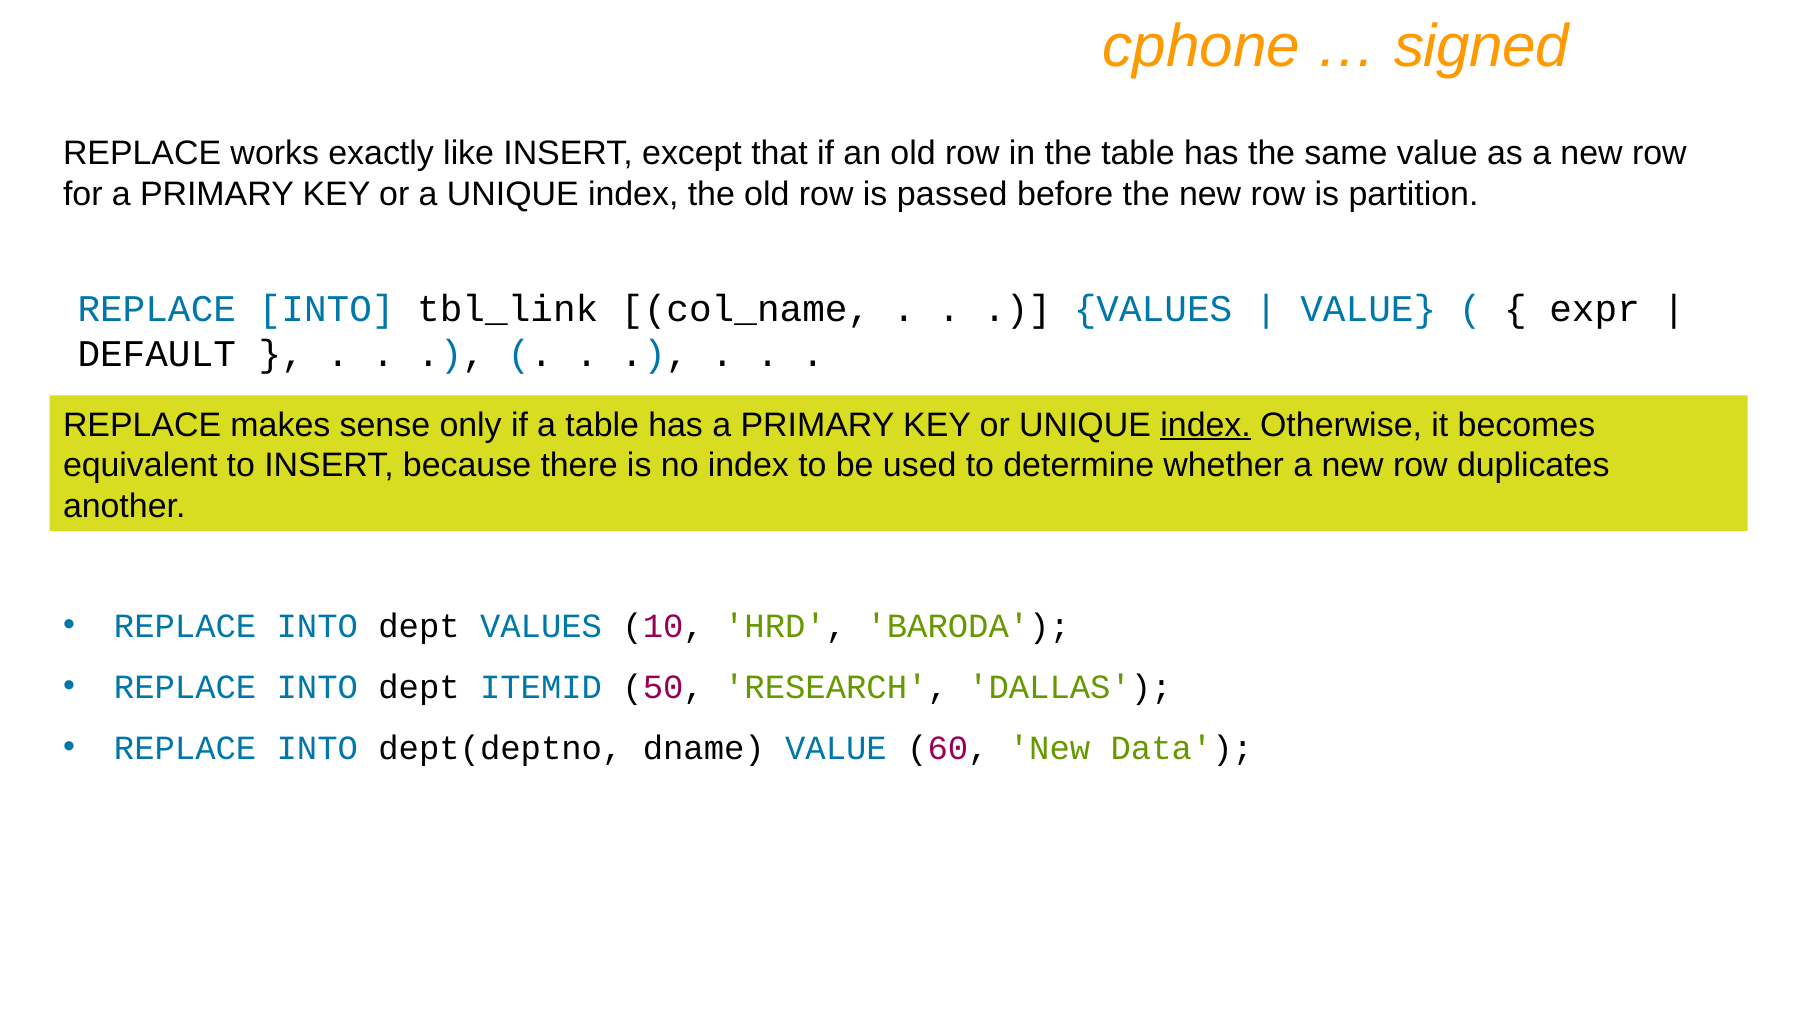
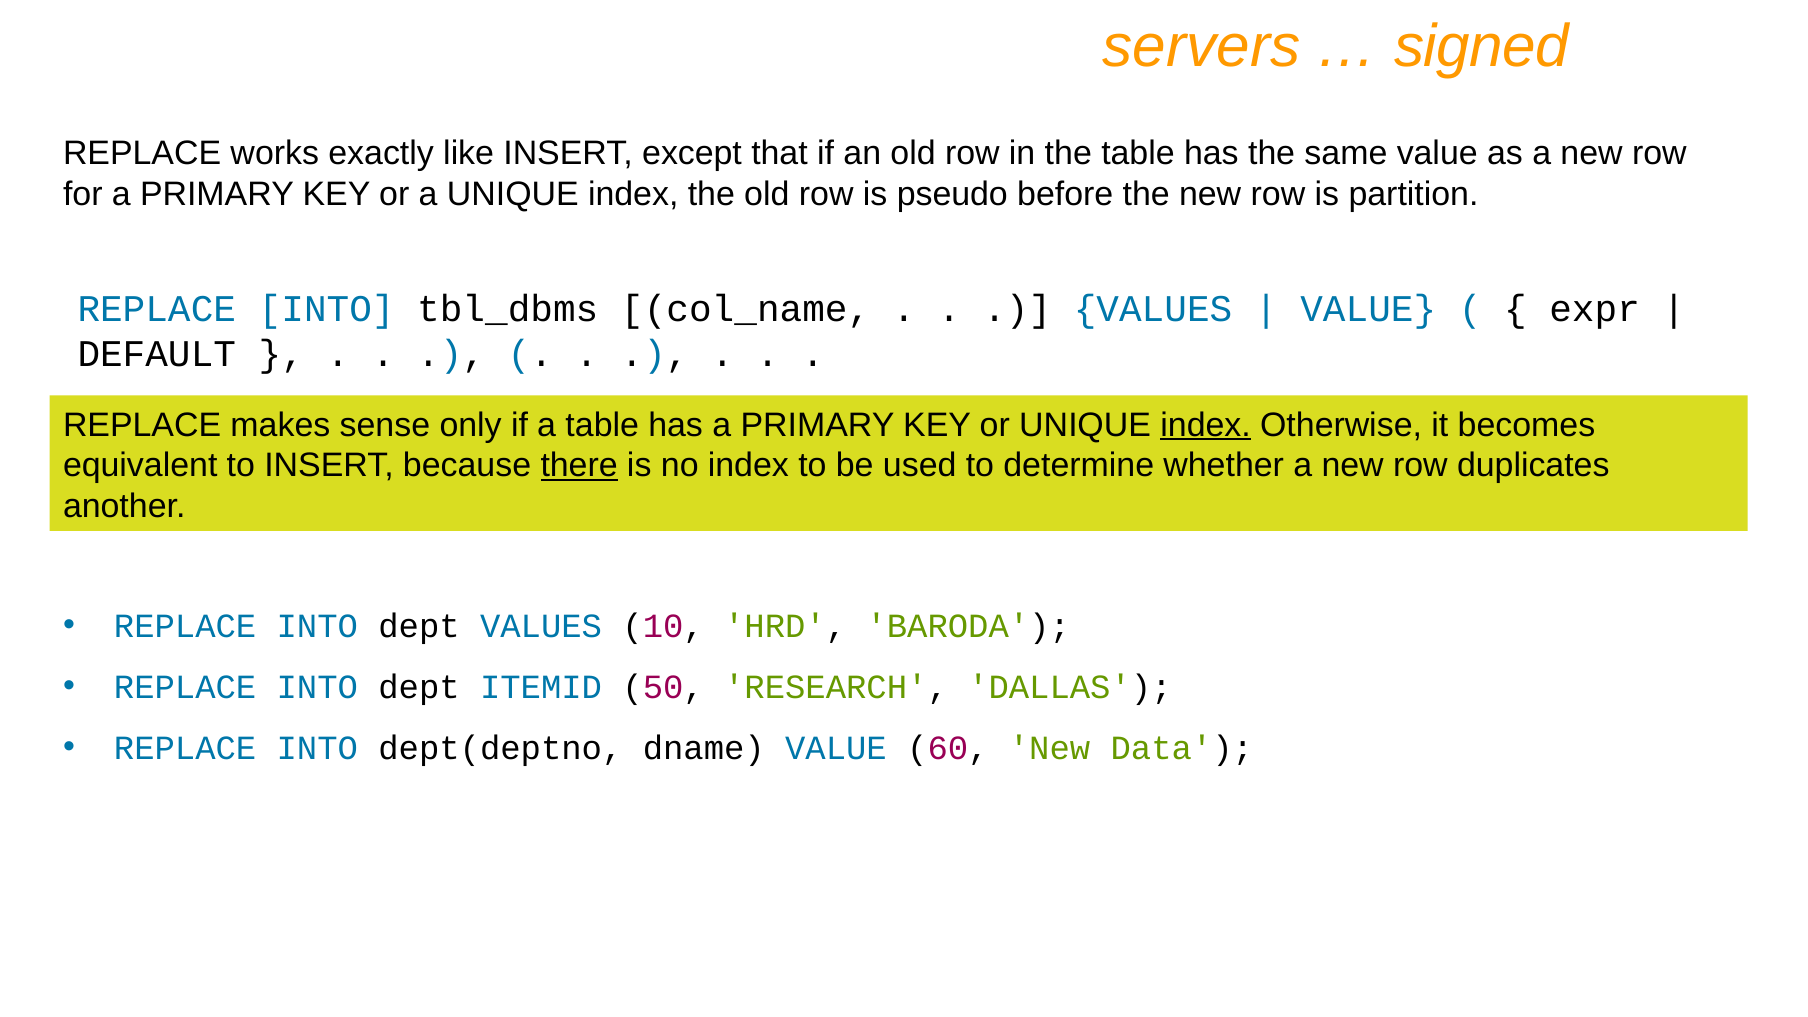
cphone: cphone -> servers (1201, 47)
passed: passed -> pseudo (952, 194)
tbl_link: tbl_link -> tbl_dbms (508, 309)
there underline: none -> present (579, 465)
